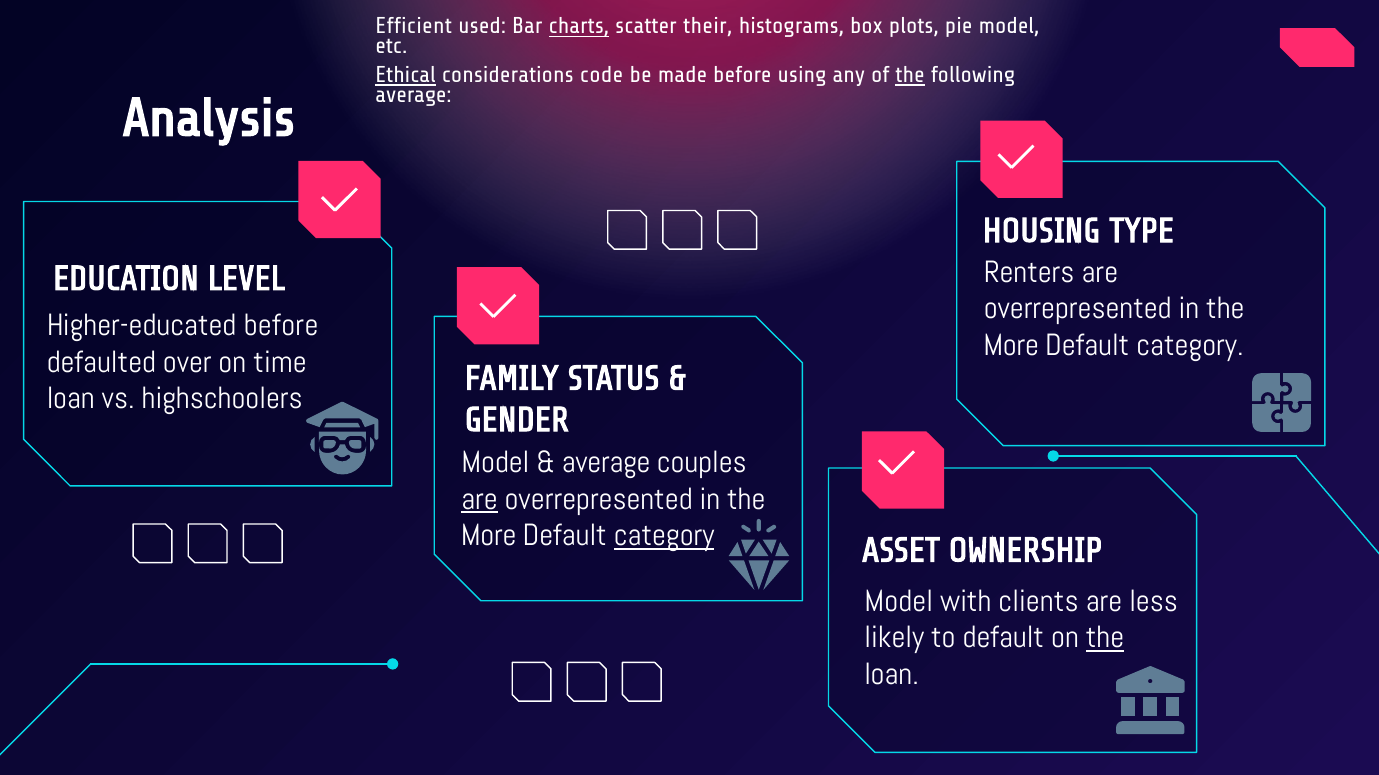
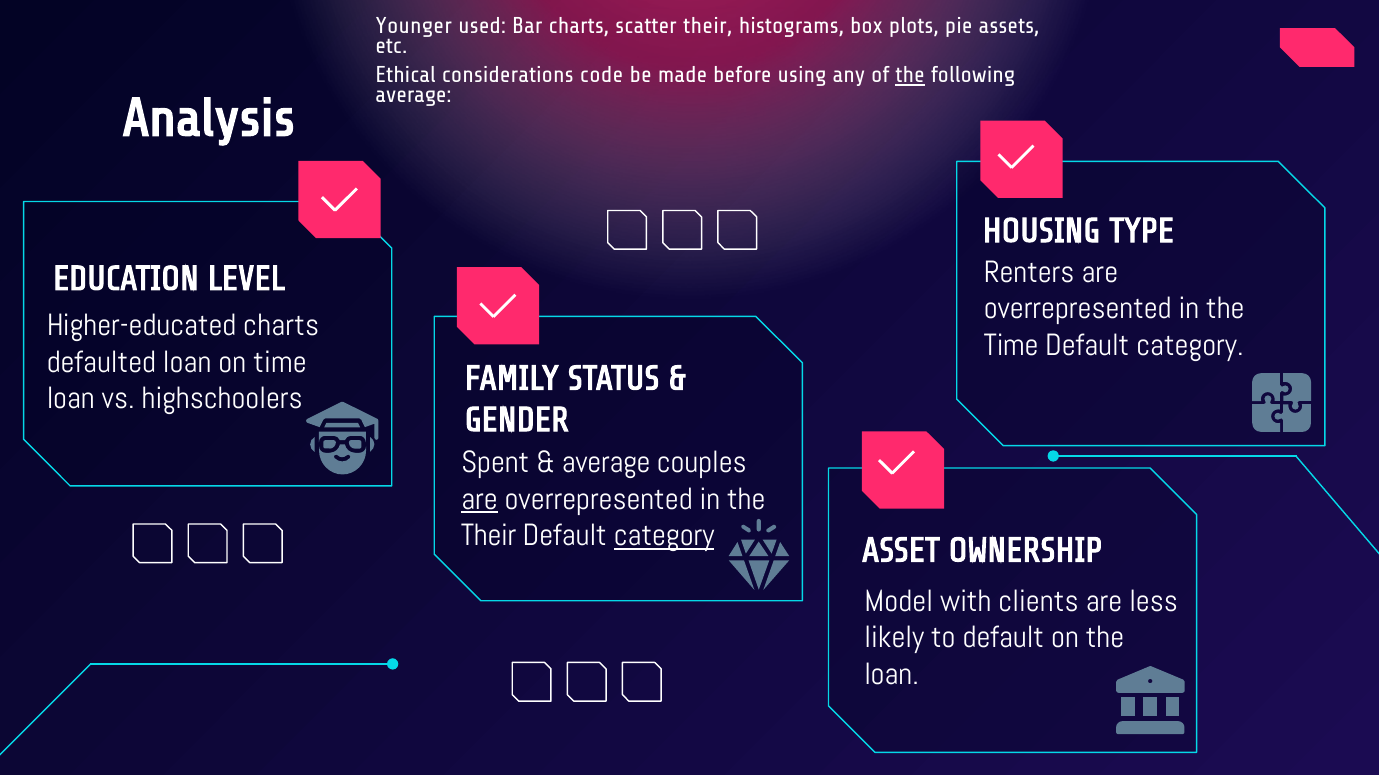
Efficient: Efficient -> Younger (414, 26)
charts underline: present -> none (579, 26)
pie model: model -> assets (1009, 26)
Ethical underline: present -> none (406, 75)
Higher-educated before: before -> charts (281, 326)
More: More -> Time (1011, 346)
defaulted over: over -> loan (187, 362)
Model: Model -> Spent (495, 463)
More: More -> Their (489, 536)
the underline: present -> none (1105, 638)
